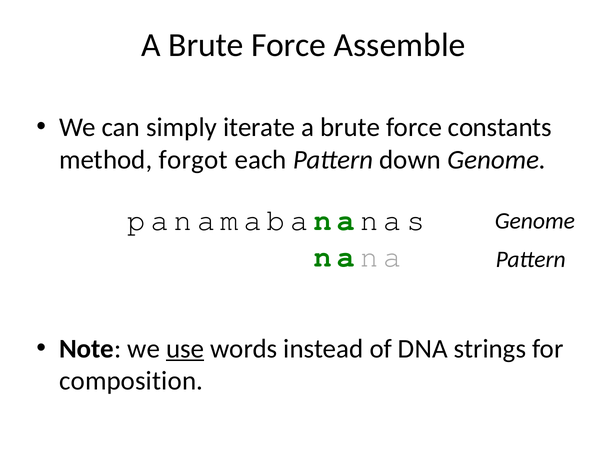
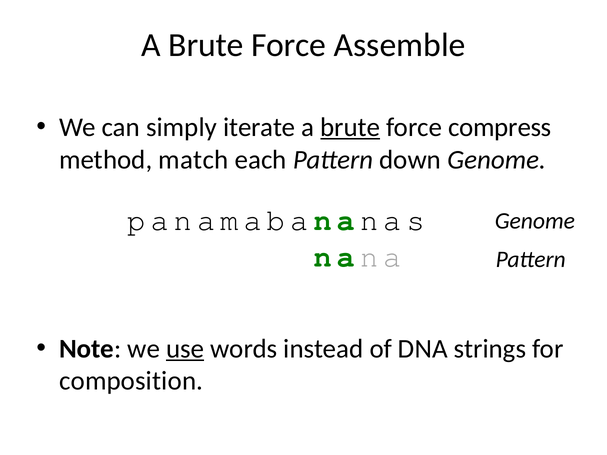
brute underline: none -> present (350, 127)
constants: constants -> compress (500, 127)
forgot: forgot -> match (193, 160)
